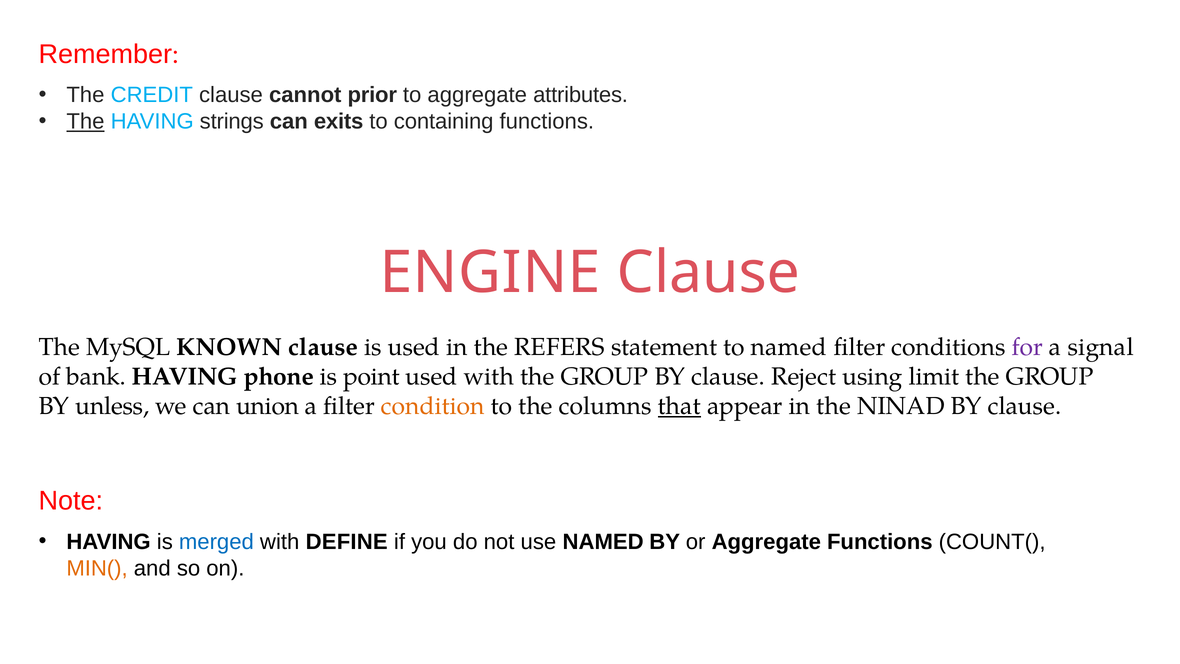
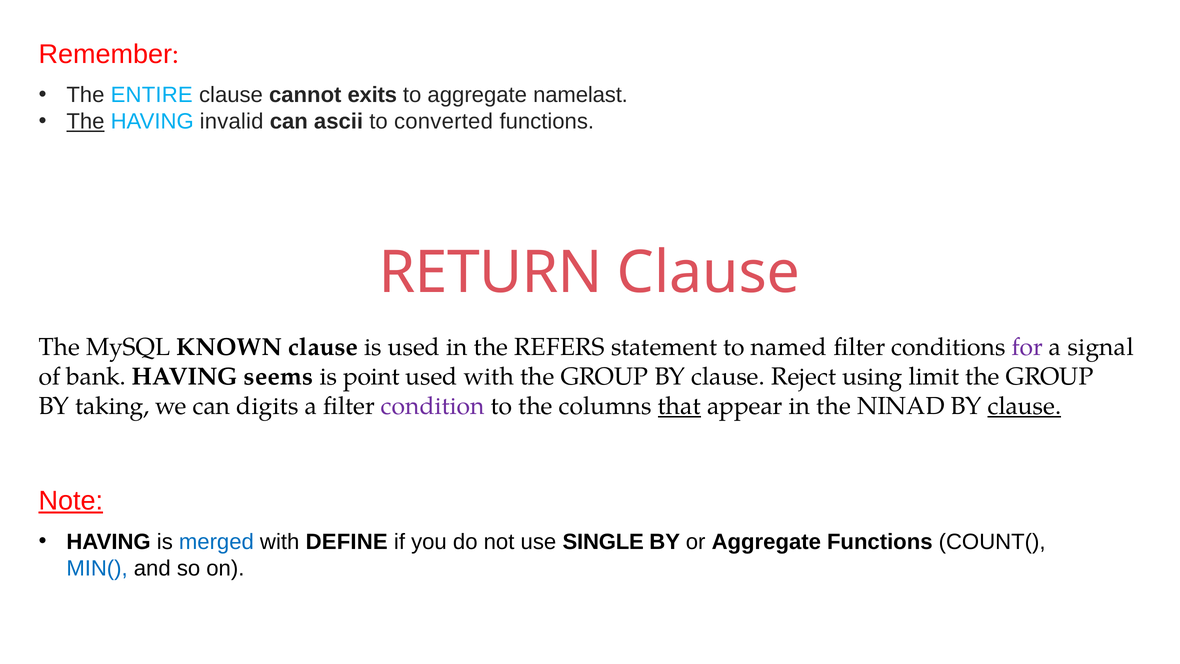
CREDIT: CREDIT -> ENTIRE (152, 95)
prior: prior -> exits (372, 95)
attributes: attributes -> namelast (581, 95)
strings: strings -> invalid (232, 122)
exits: exits -> ascii (339, 122)
containing: containing -> converted (443, 122)
ENGINE: ENGINE -> RETURN (491, 272)
phone: phone -> seems (279, 376)
unless: unless -> taking (112, 406)
union: union -> digits (267, 406)
condition colour: orange -> purple (433, 406)
clause underline: none -> present (1024, 406)
Note underline: none -> present (71, 501)
use NAMED: NAMED -> SINGLE (603, 542)
MIN( colour: orange -> blue (97, 568)
